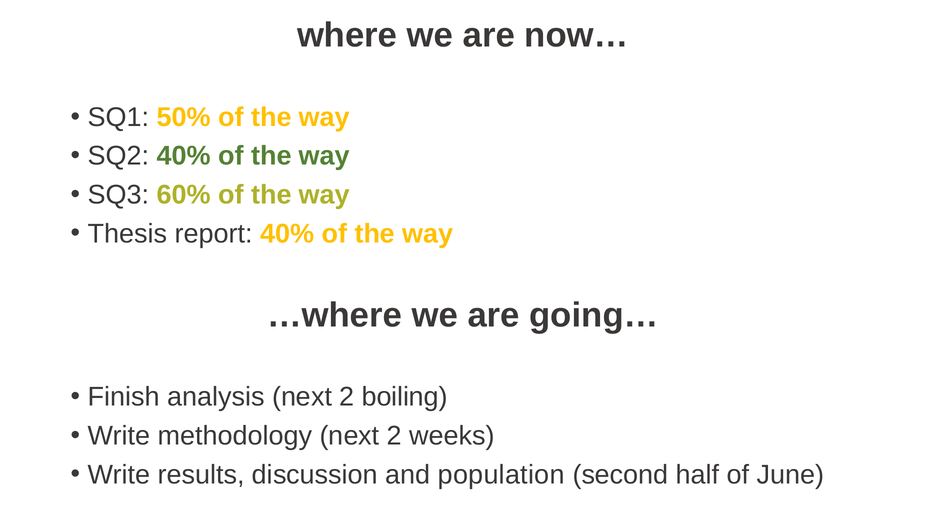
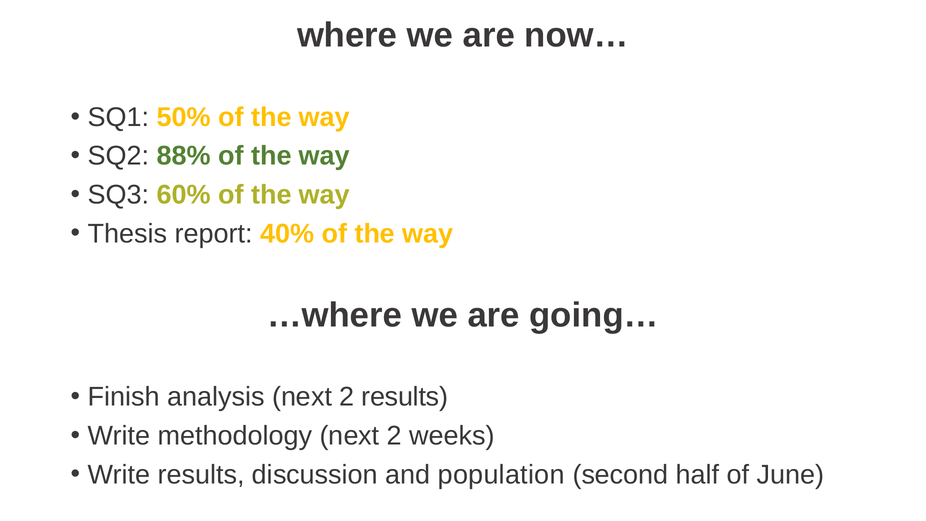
SQ2 40%: 40% -> 88% (184, 156)
2 boiling: boiling -> results (405, 397)
